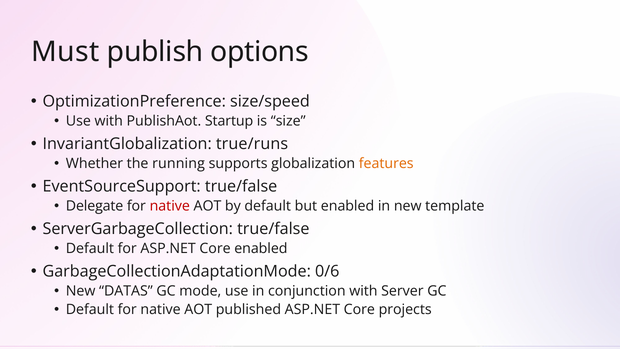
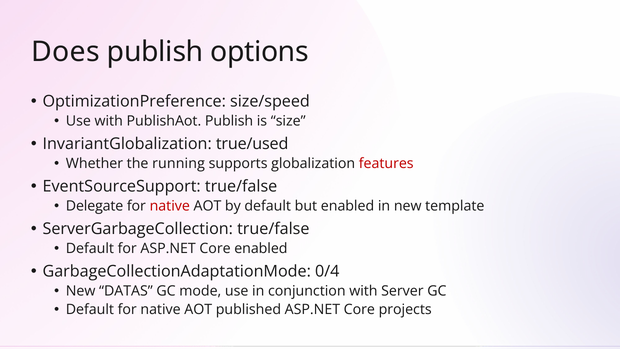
Must: Must -> Does (65, 52)
PublishAot Startup: Startup -> Publish (229, 121)
true/runs: true/runs -> true/used (252, 144)
features colour: orange -> red (386, 164)
0/6: 0/6 -> 0/4 (327, 271)
